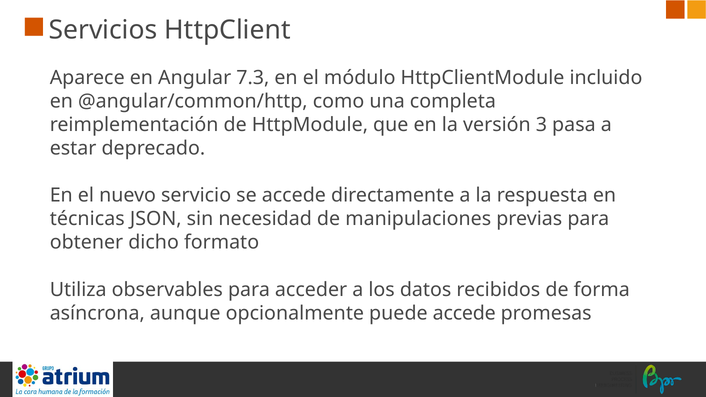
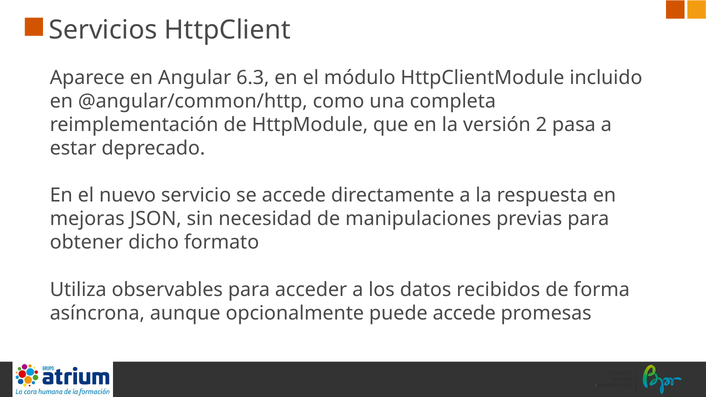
7.3: 7.3 -> 6.3 (253, 78)
3: 3 -> 2 (541, 125)
técnicas: técnicas -> mejoras (87, 219)
